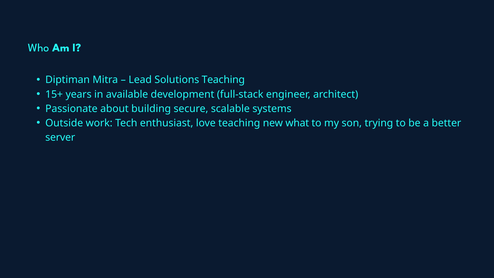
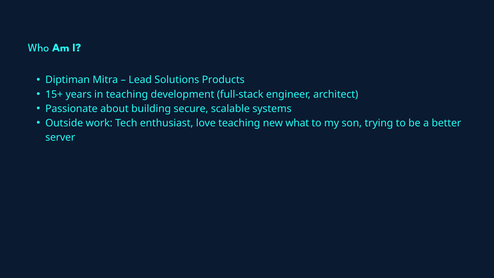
Solutions Teaching: Teaching -> Products (223, 80)
in available: available -> teaching (127, 94)
